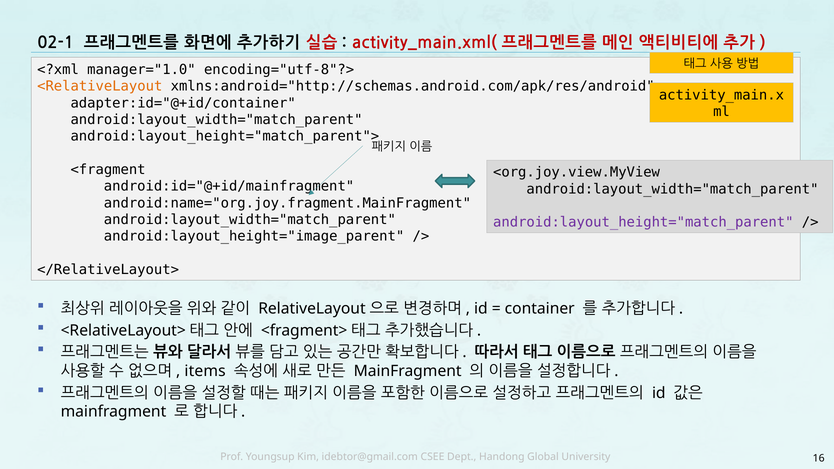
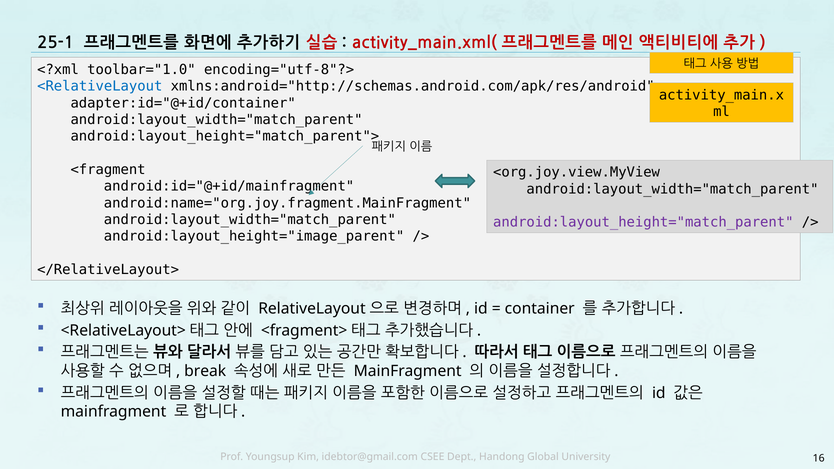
02-1: 02-1 -> 25-1 (56, 43)
manager="1.0: manager="1.0 -> toolbar="1.0 (141, 70)
<RelativeLayout colour: orange -> blue (100, 86)
items: items -> break (205, 371)
